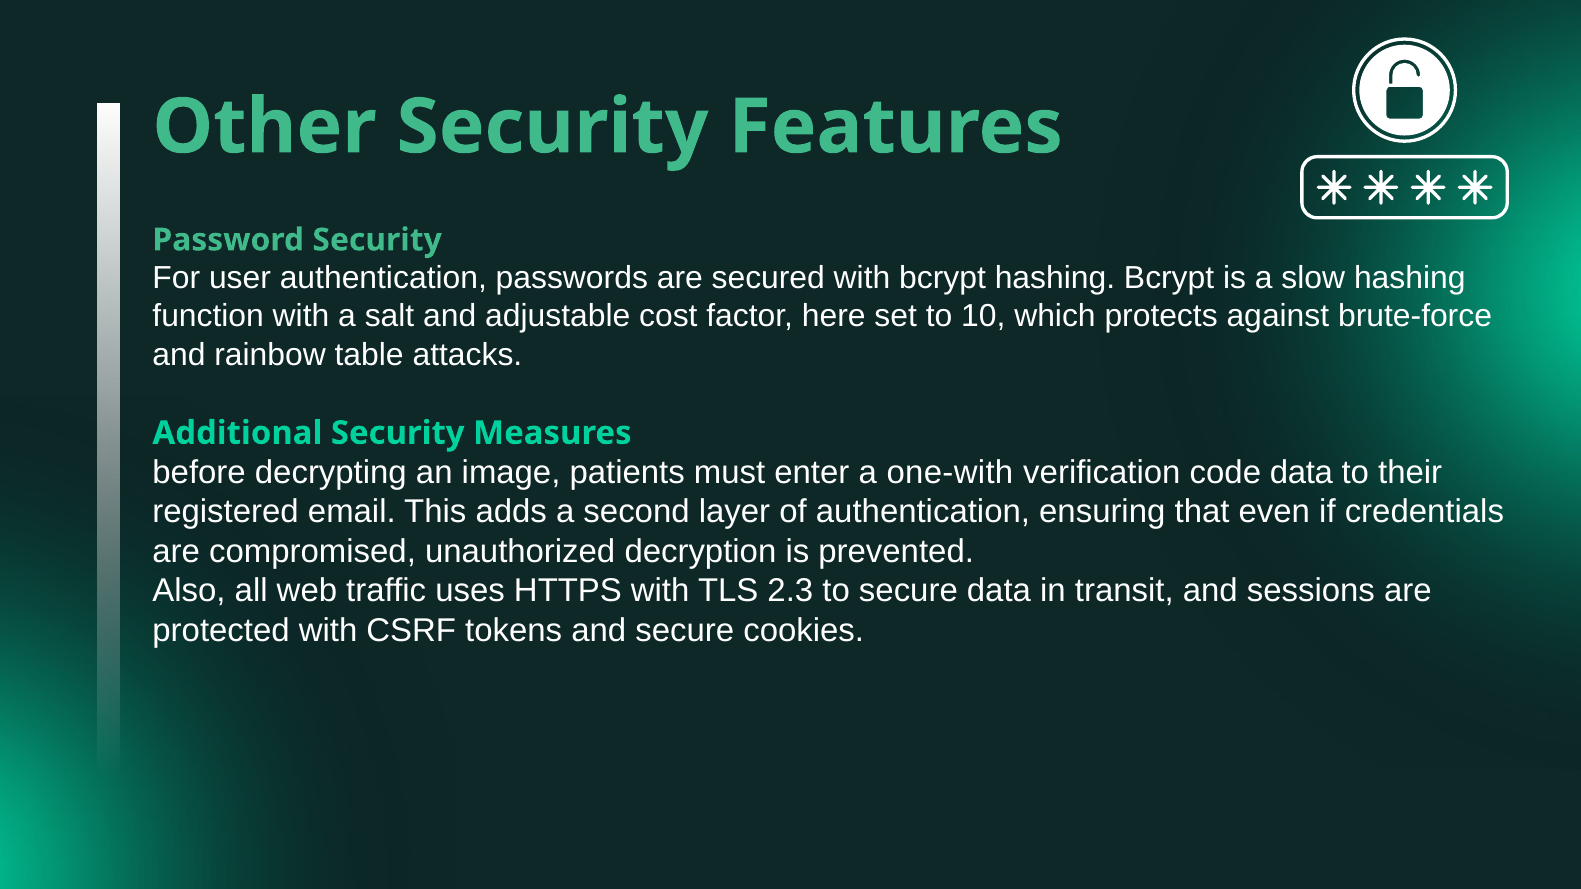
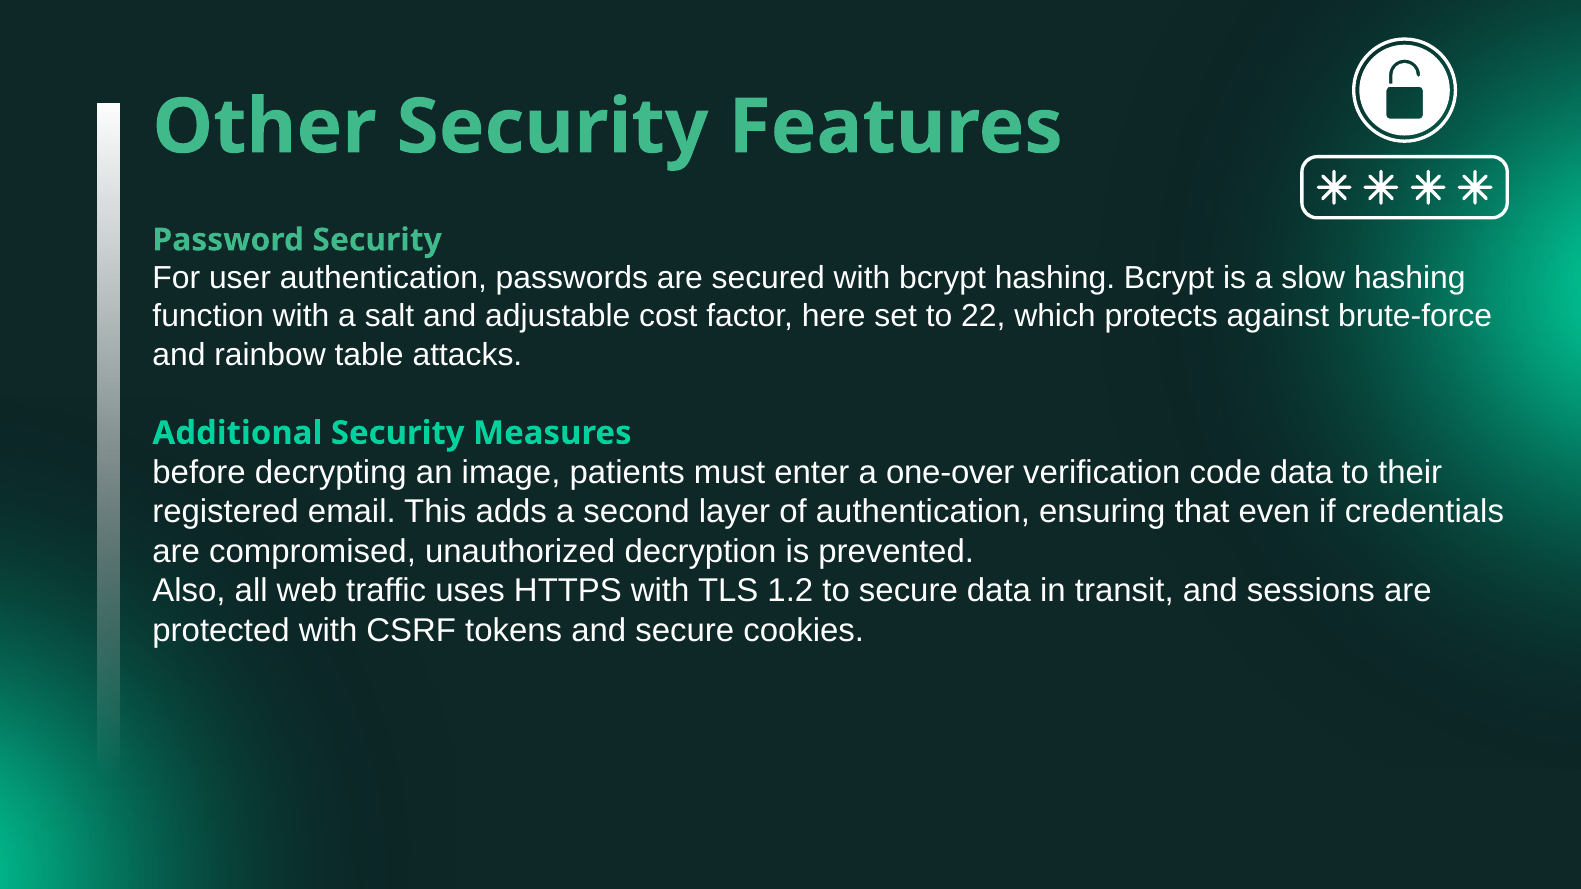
10: 10 -> 22 (983, 316)
one-with: one-with -> one-over (950, 473)
2.3: 2.3 -> 1.2 (790, 591)
